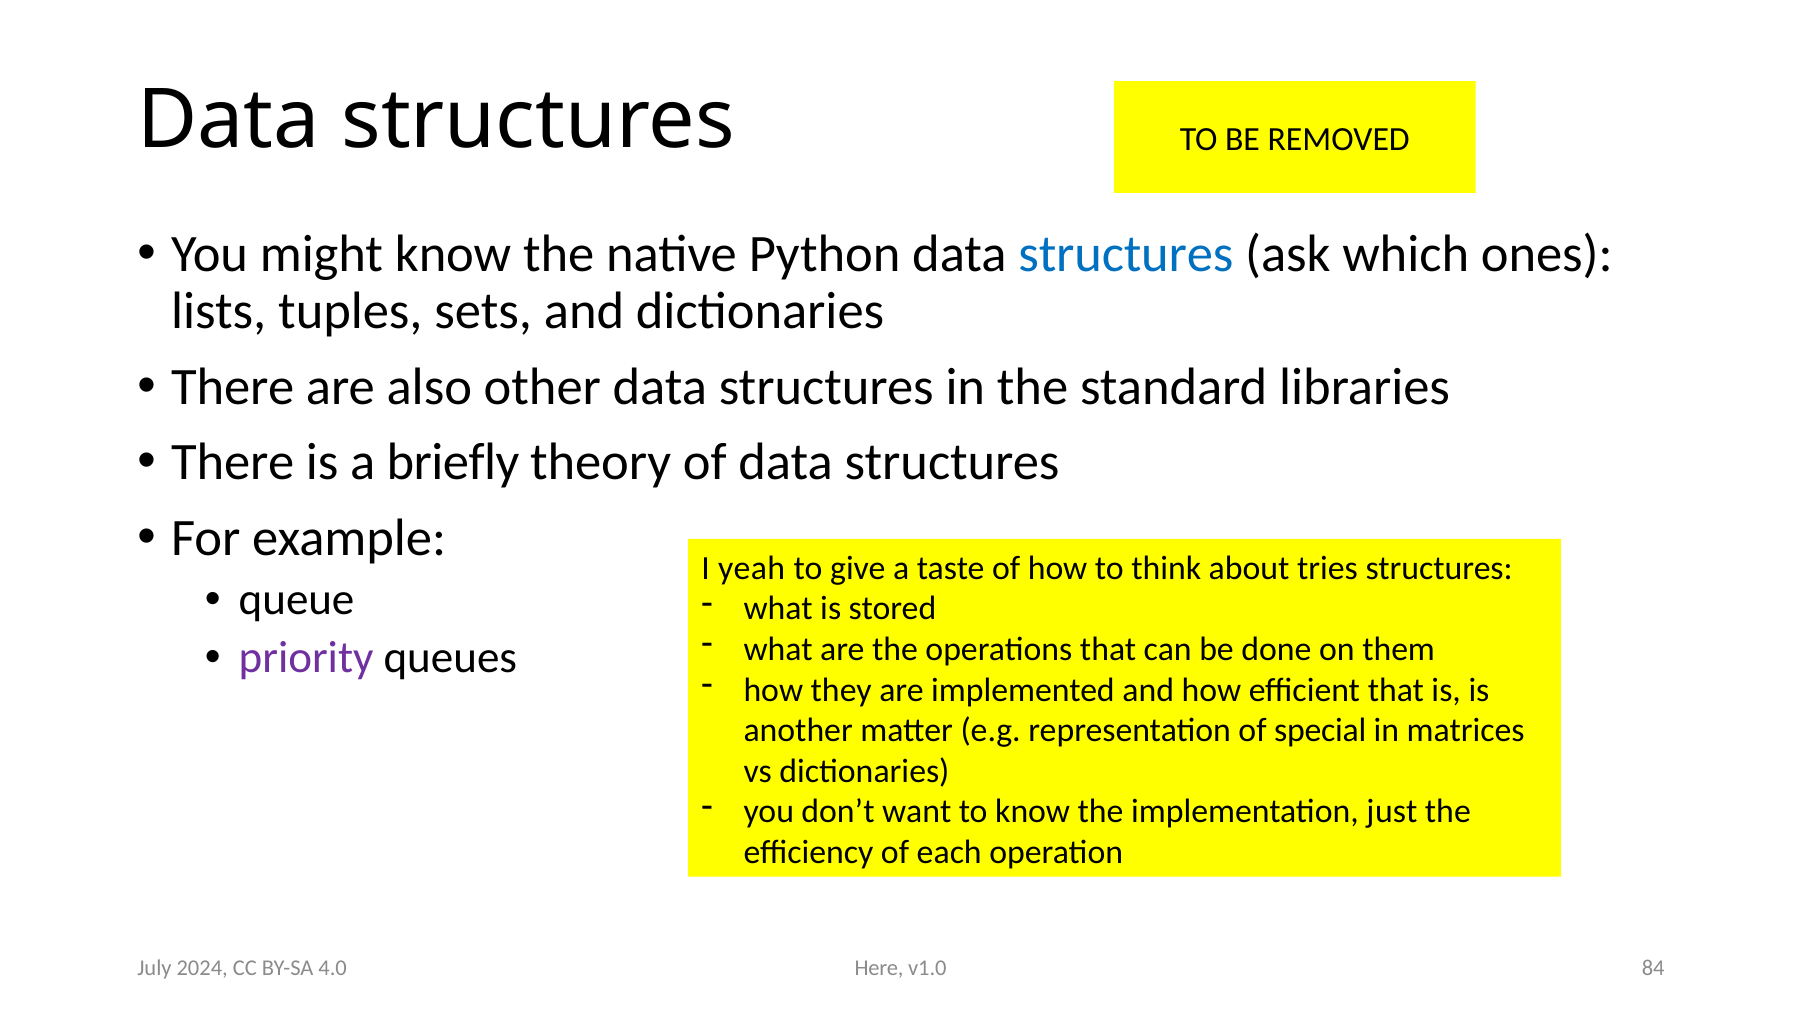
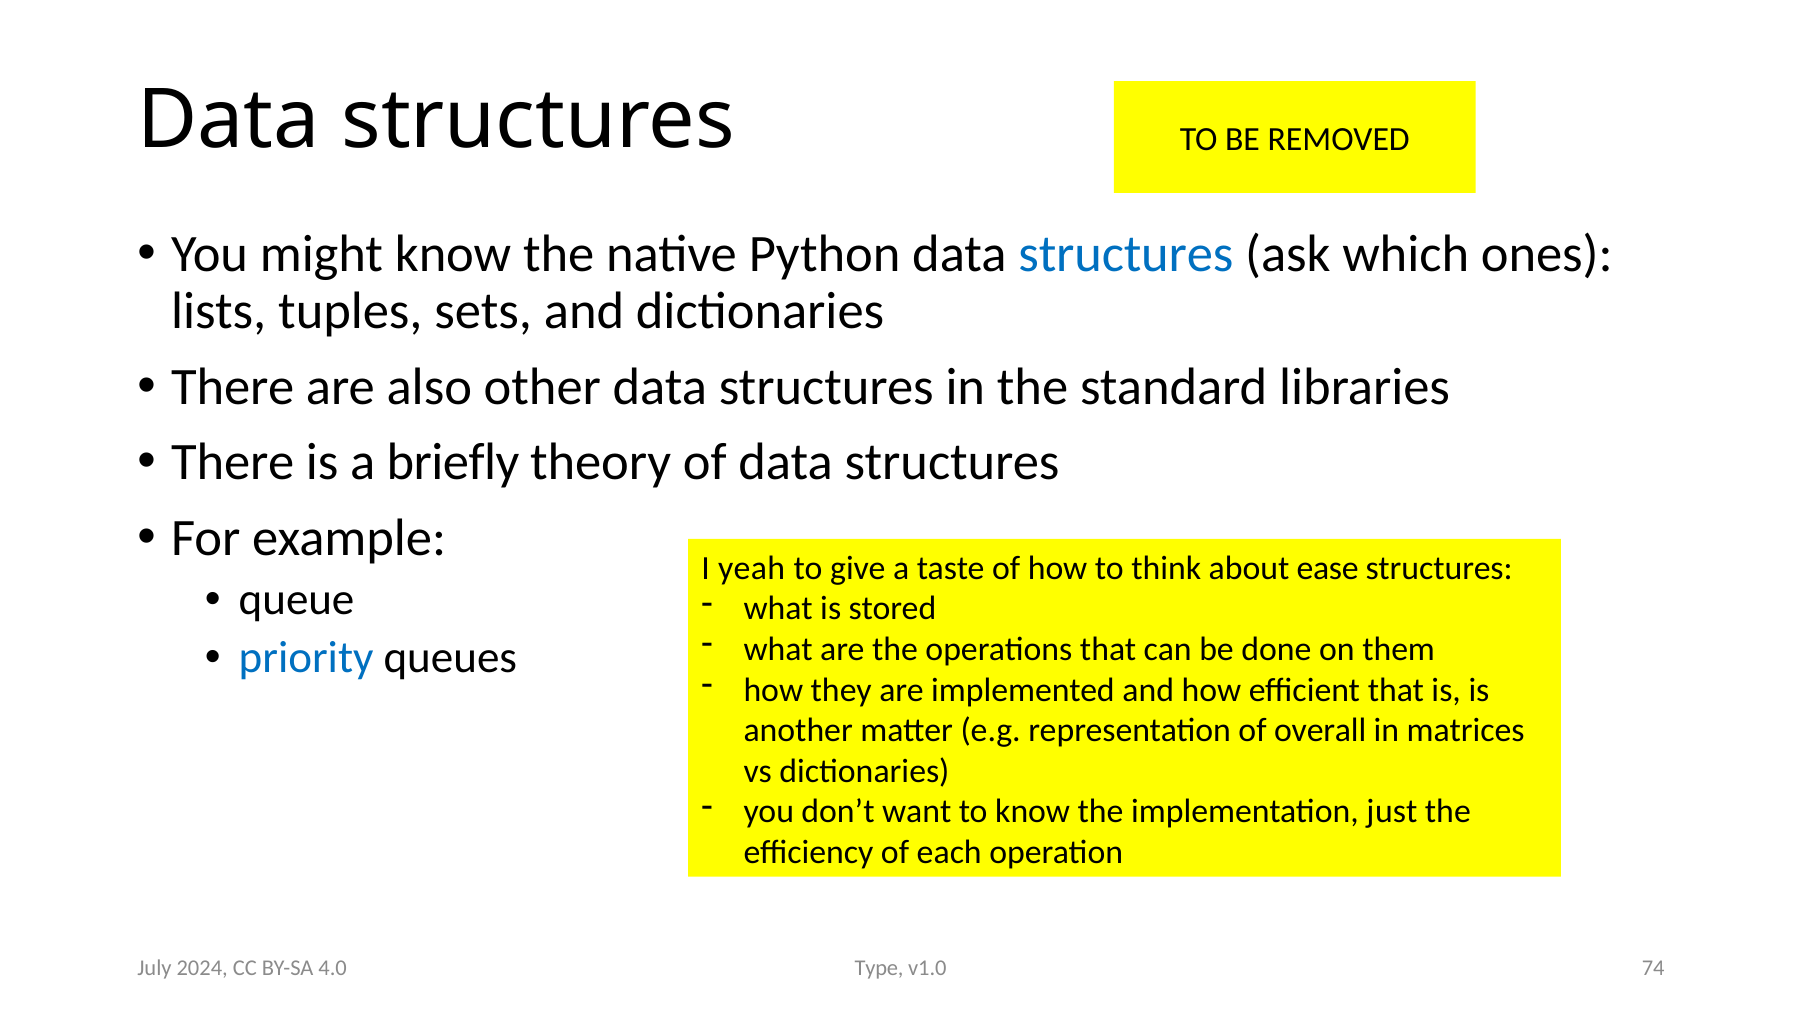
tries: tries -> ease (1328, 568)
priority colour: purple -> blue (306, 658)
special: special -> overall (1320, 730)
Here: Here -> Type (879, 968)
84: 84 -> 74 (1653, 968)
